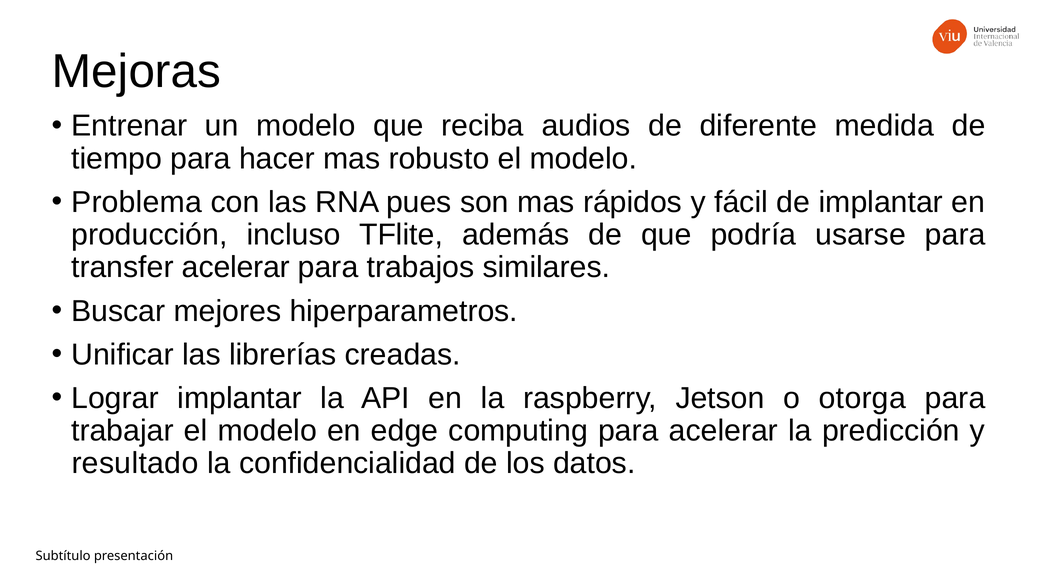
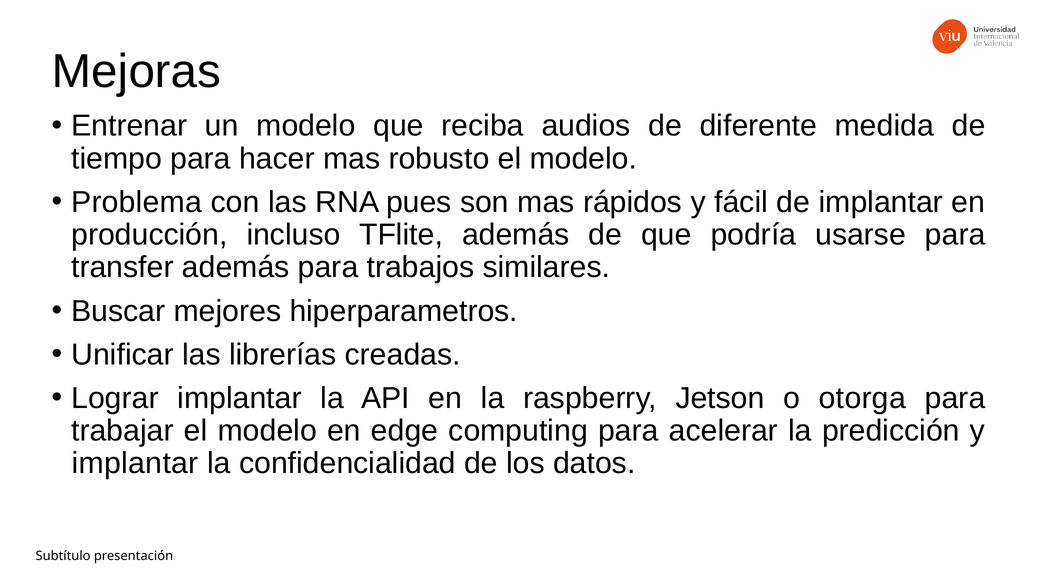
transfer acelerar: acelerar -> además (236, 267)
resultado: resultado -> implantar (135, 463)
